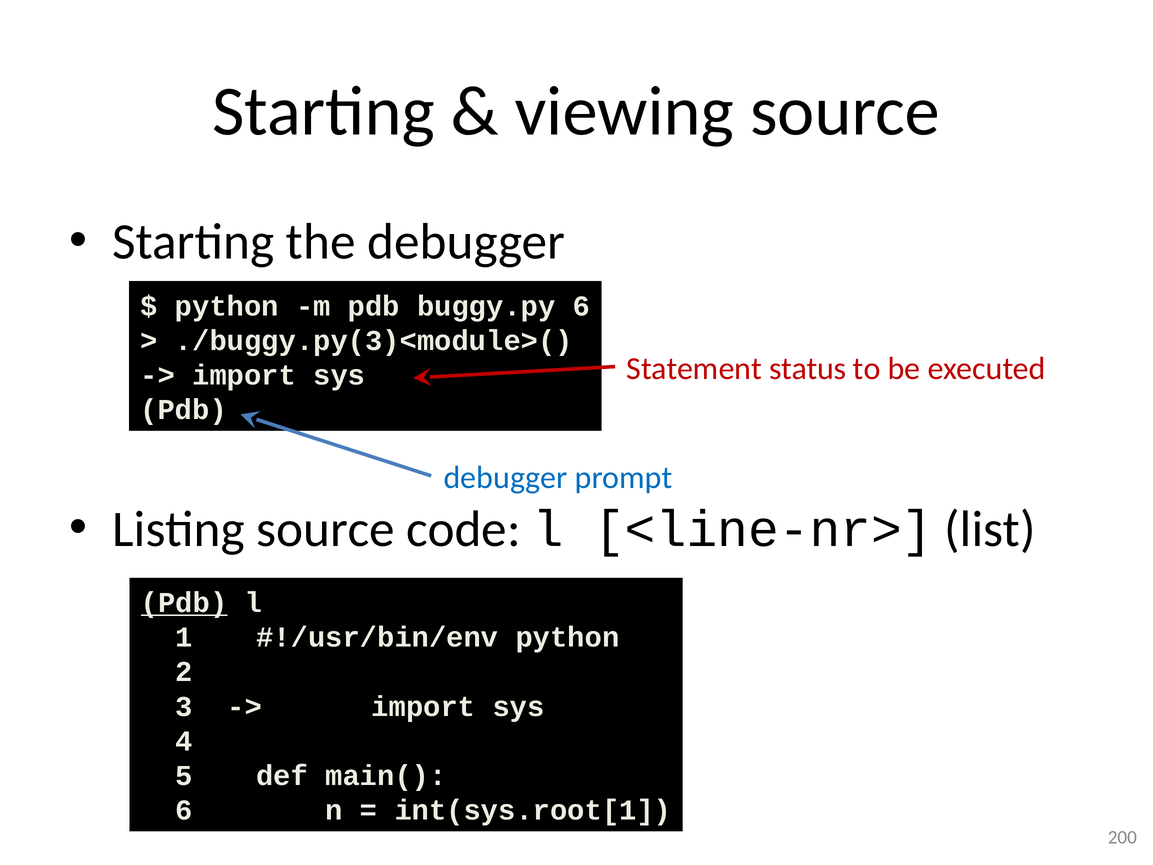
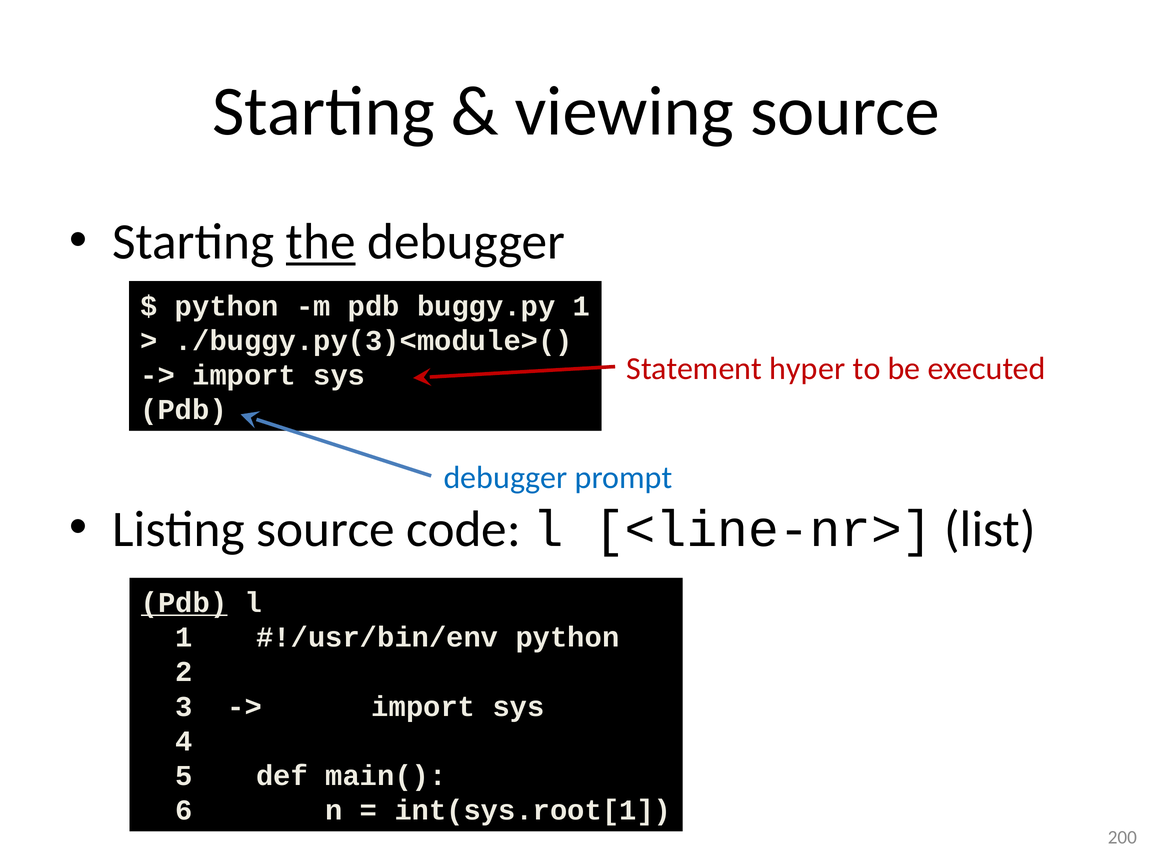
the underline: none -> present (321, 242)
buggy.py 6: 6 -> 1 (581, 306)
status: status -> hyper (807, 369)
